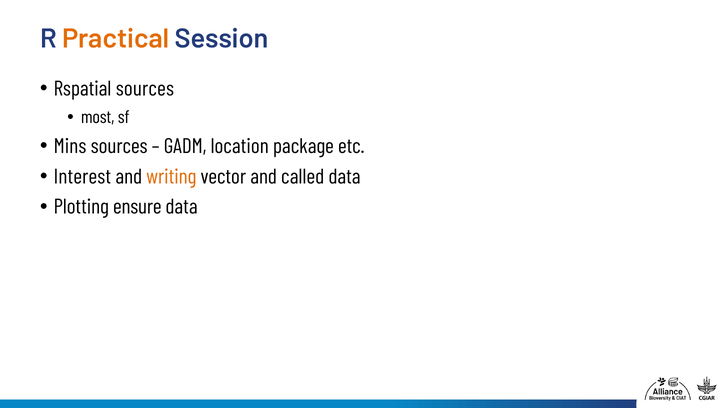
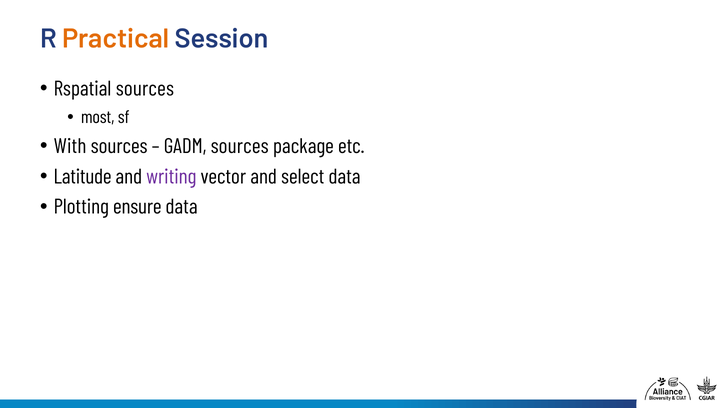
Mins: Mins -> With (70, 146)
GADM location: location -> sources (240, 146)
Interest: Interest -> Latitude (83, 177)
writing colour: orange -> purple (171, 177)
called: called -> select (303, 177)
